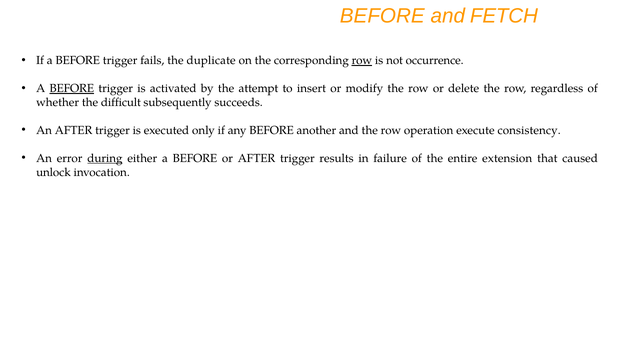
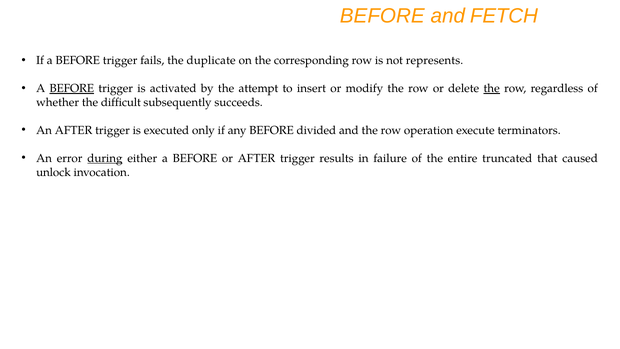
row underline: present -> none (362, 60)
occurrence: occurrence -> represents (435, 60)
the underline: none -> present (492, 88)
another: another -> divided (316, 130)
consistency: consistency -> terminators (529, 130)
extension: extension -> truncated (507, 158)
